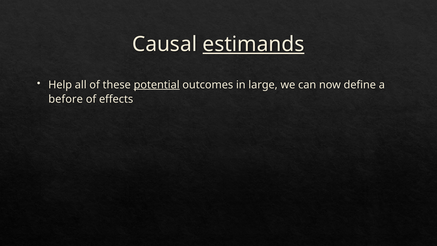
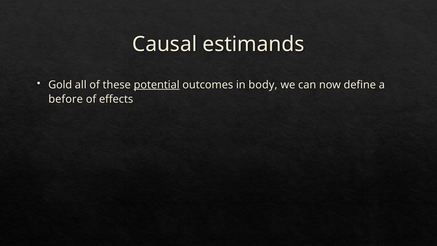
estimands underline: present -> none (253, 44)
Help: Help -> Gold (60, 85)
large: large -> body (263, 85)
